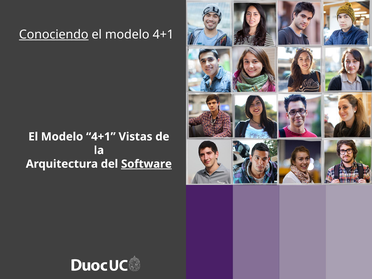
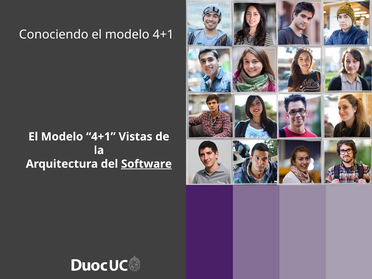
Conociendo underline: present -> none (54, 35)
